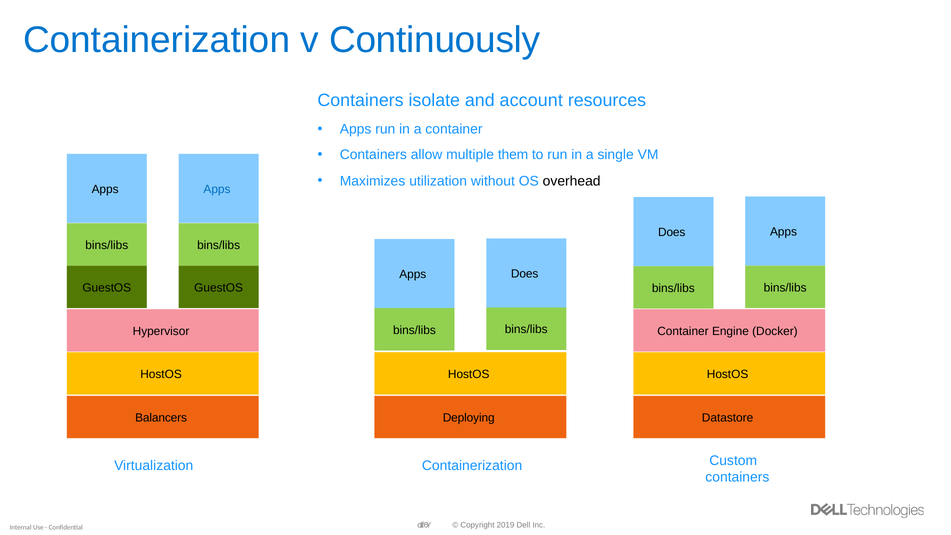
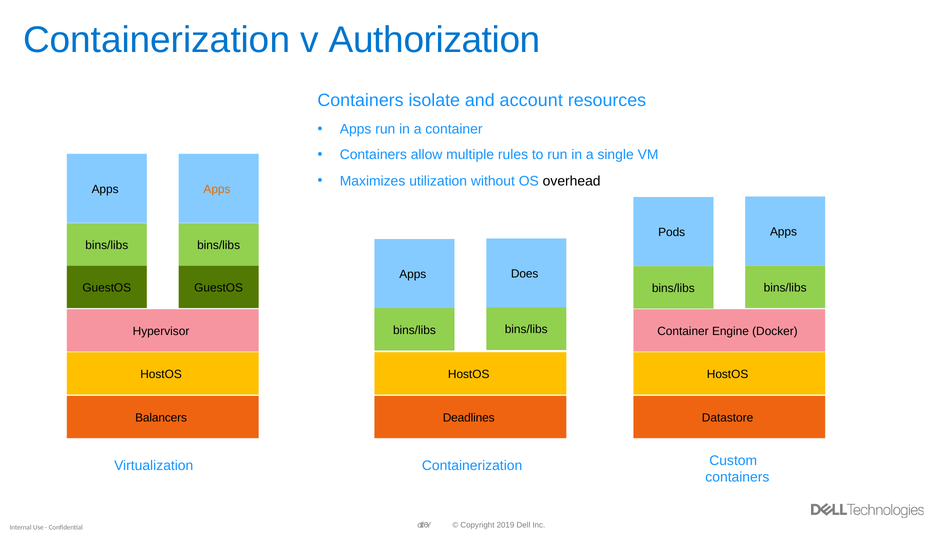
Continuously: Continuously -> Authorization (435, 40)
them: them -> rules (513, 155)
Apps colour: blue -> orange (217, 189)
Does: Does -> Pods (672, 232)
Deploying: Deploying -> Deadlines (469, 418)
